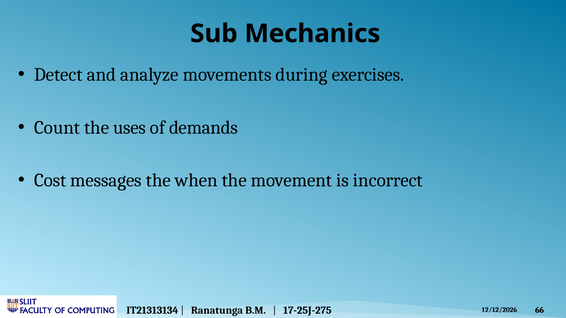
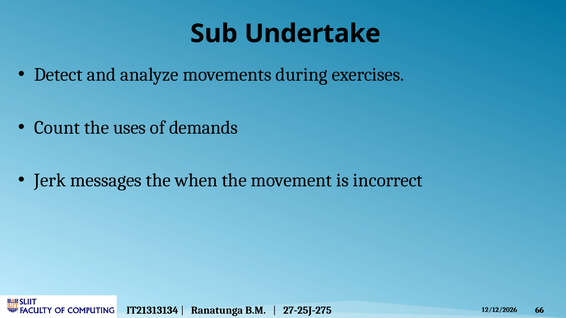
Mechanics: Mechanics -> Undertake (313, 34)
Cost: Cost -> Jerk (50, 180)
17-25J-275: 17-25J-275 -> 27-25J-275 (307, 311)
